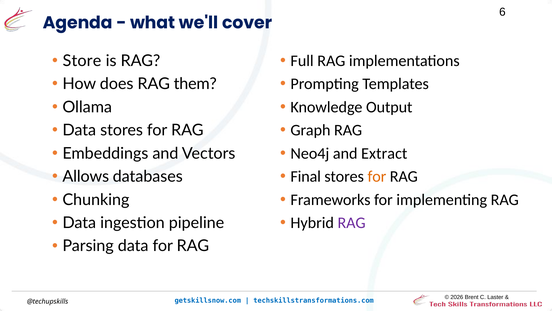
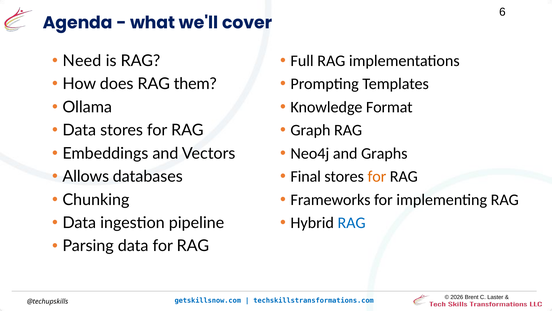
Store: Store -> Need (82, 61)
Output: Output -> Format (389, 107)
Extract: Extract -> Graphs (384, 153)
RAG colour: purple -> blue (352, 222)
